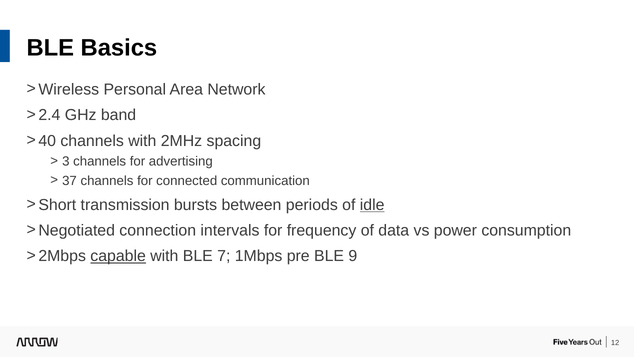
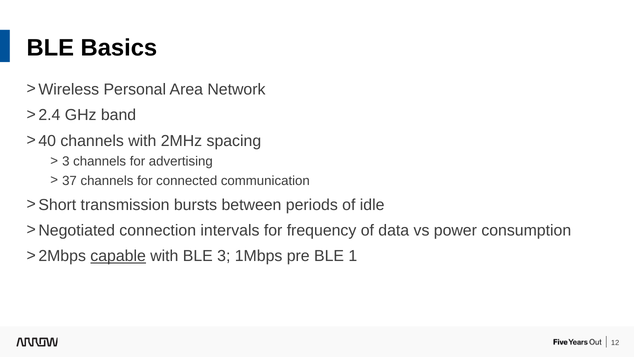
idle underline: present -> none (372, 205)
BLE 7: 7 -> 3 (224, 256)
9: 9 -> 1 (353, 256)
